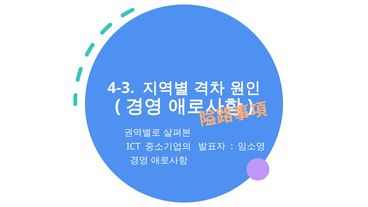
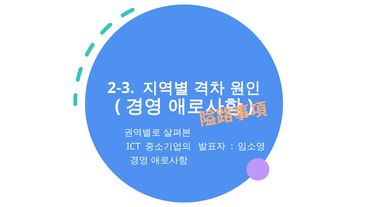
4-3: 4-3 -> 2-3 (121, 88)
